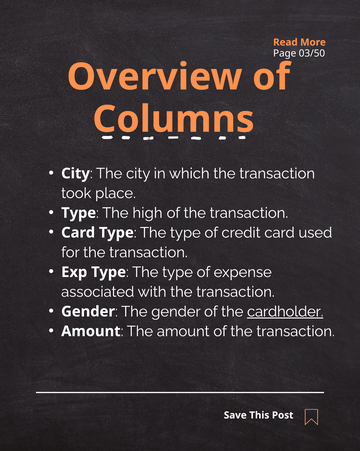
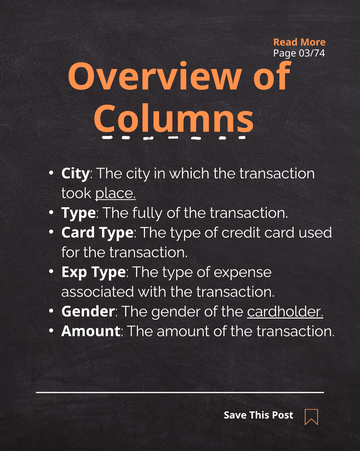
03/50: 03/50 -> 03/74 (312, 53)
place underline: none -> present (115, 193)
high: high -> fully (147, 212)
